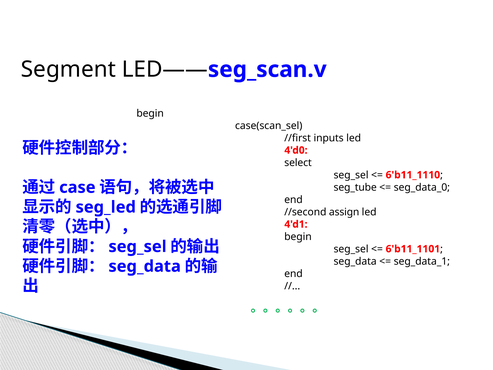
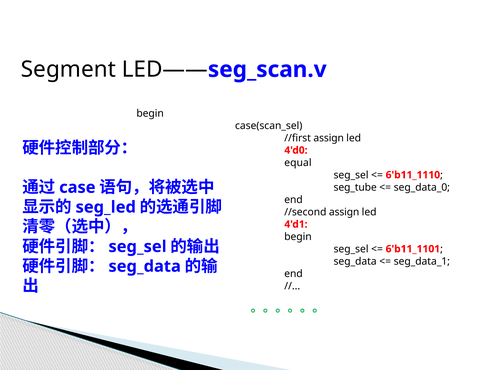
//first inputs: inputs -> assign (329, 138)
select: select -> equal (298, 163)
